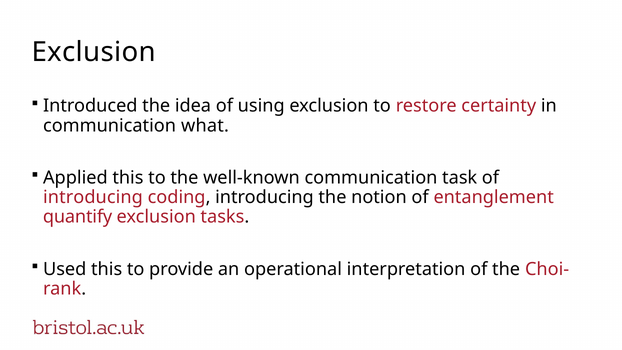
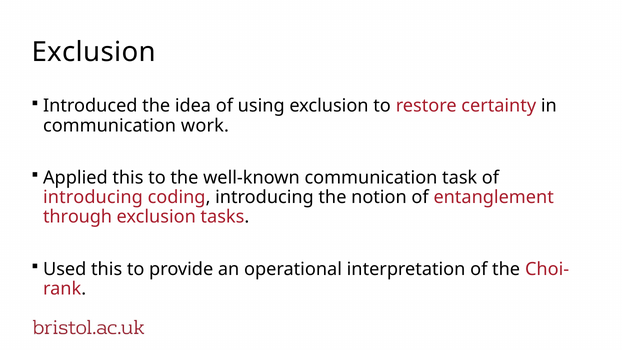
what: what -> work (205, 126)
quantify: quantify -> through (78, 217)
